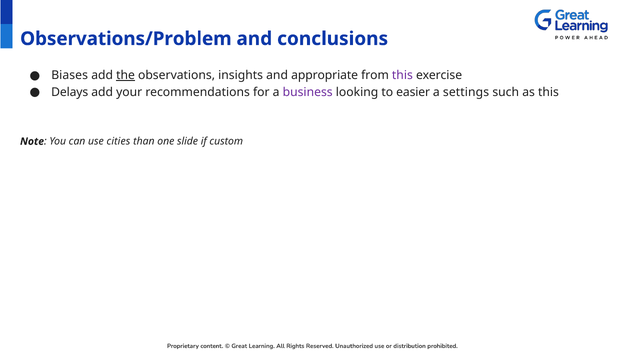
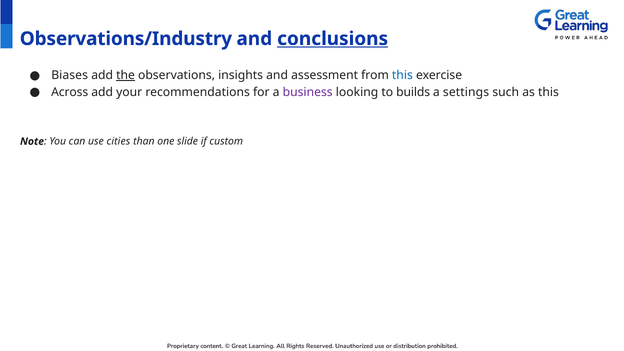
Observations/Problem: Observations/Problem -> Observations/Industry (126, 39)
conclusions underline: none -> present (333, 39)
appropriate: appropriate -> assessment (325, 75)
this colour: purple -> blue (402, 75)
Delays: Delays -> Across (70, 92)
easier: easier -> builds (413, 92)
